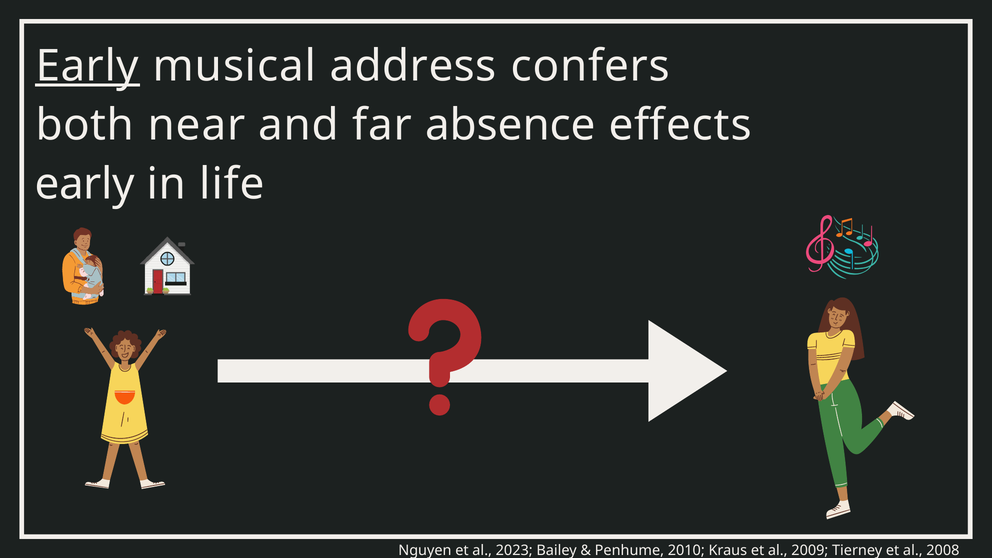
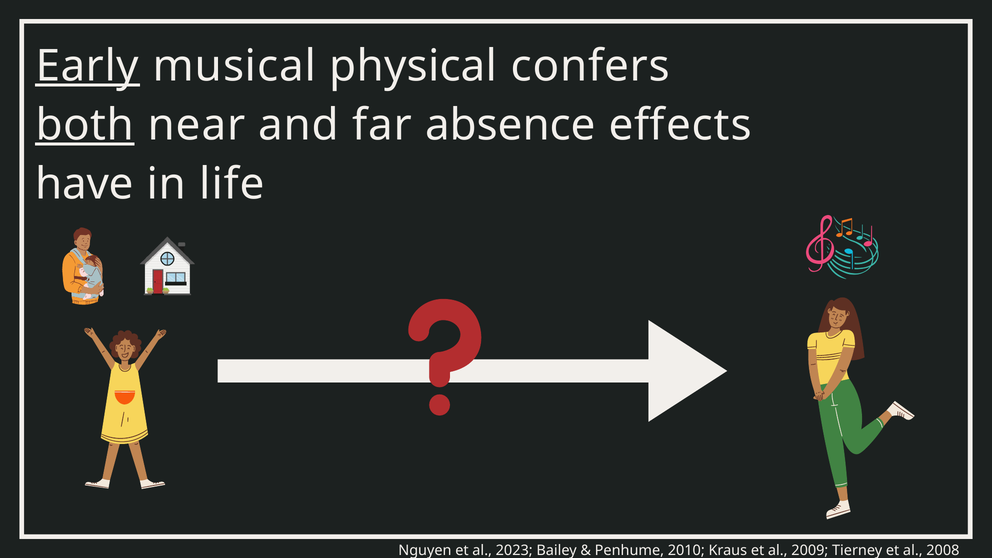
address: address -> physical (413, 66)
both underline: none -> present (85, 125)
early: early -> have (85, 184)
